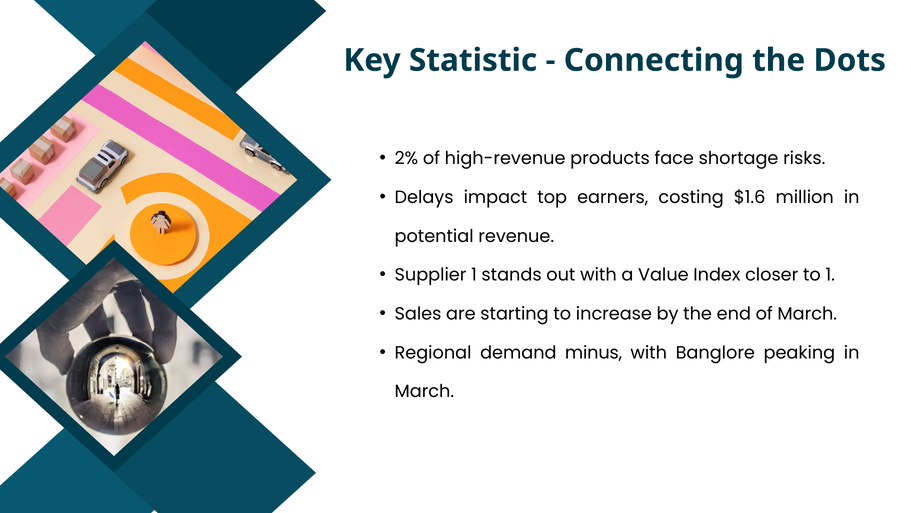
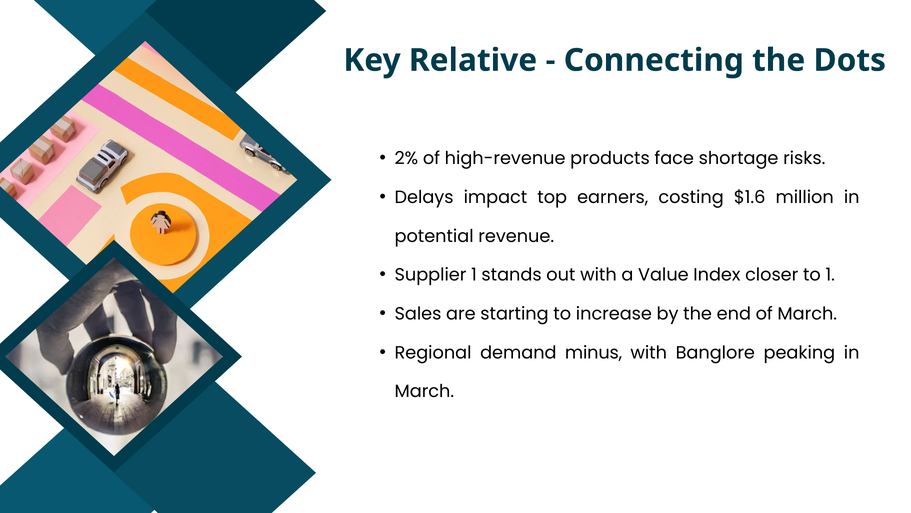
Statistic: Statistic -> Relative (473, 60)
